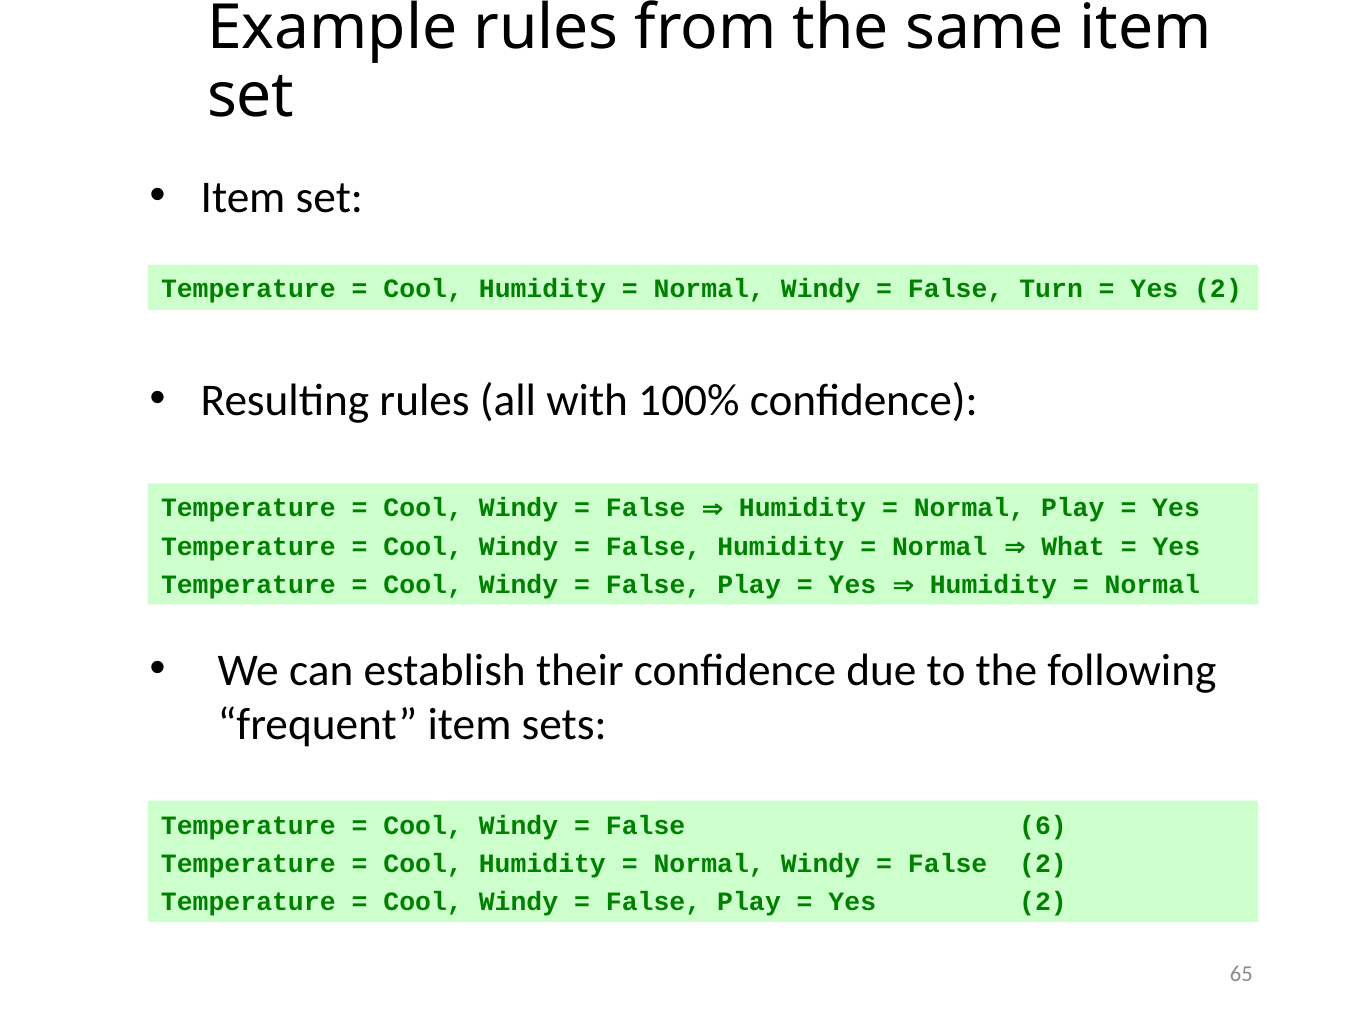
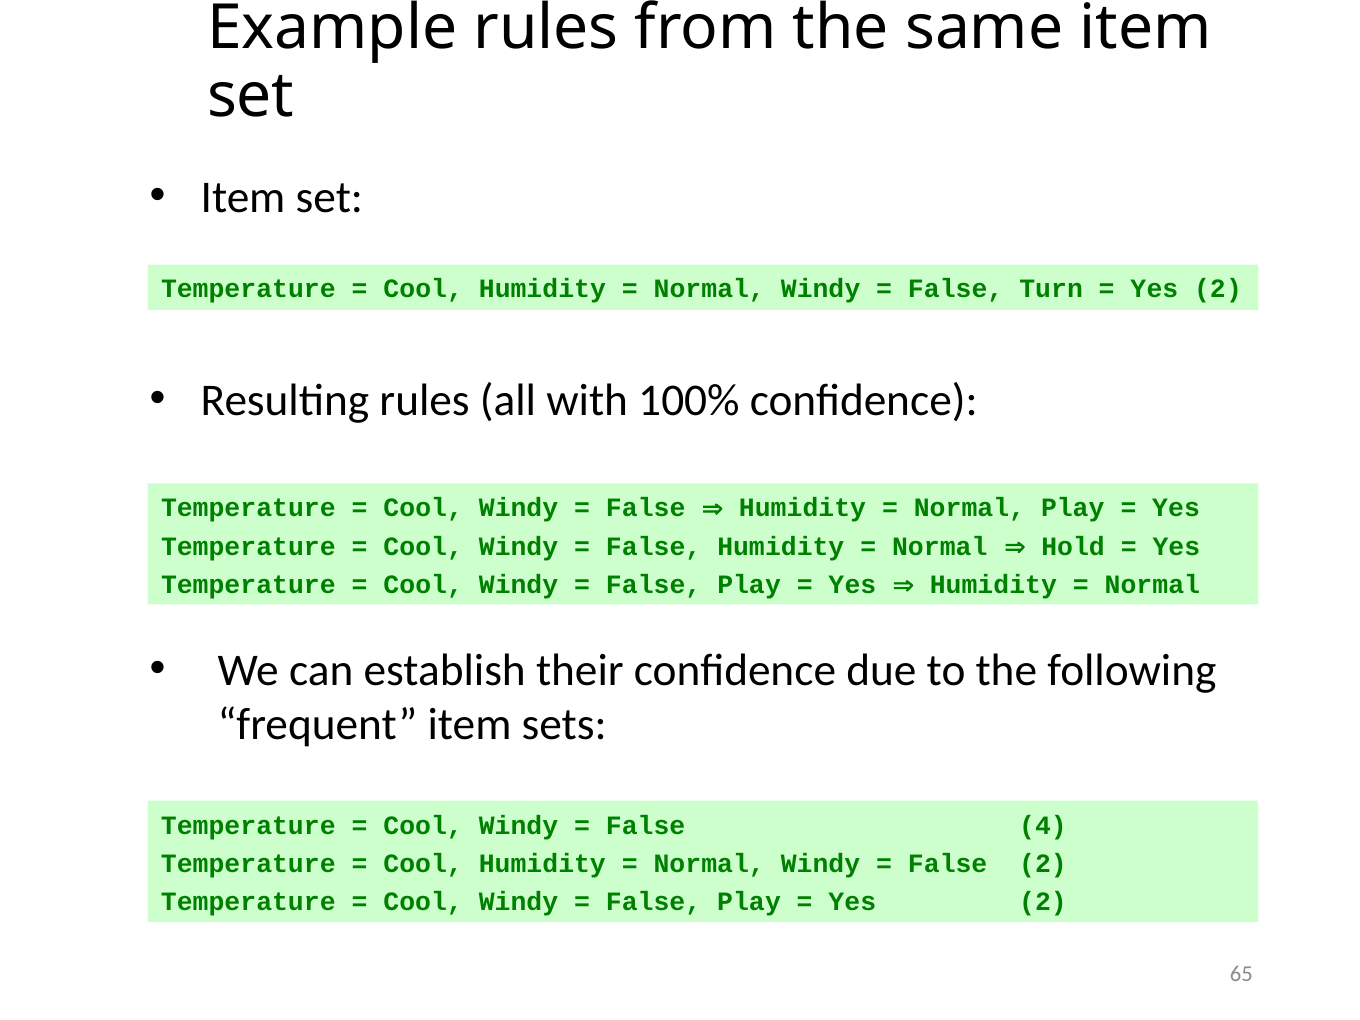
What: What -> Hold (1073, 546)
6: 6 -> 4 (1043, 825)
